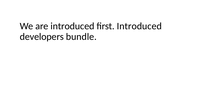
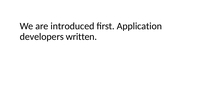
first Introduced: Introduced -> Application (139, 26)
bundle: bundle -> written (81, 37)
